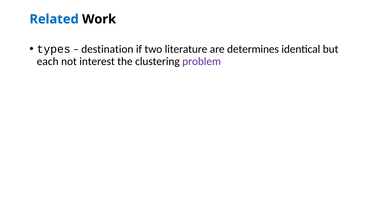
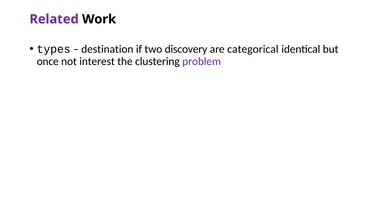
Related colour: blue -> purple (54, 19)
literature: literature -> discovery (186, 49)
determines: determines -> categorical (253, 49)
each: each -> once (48, 61)
